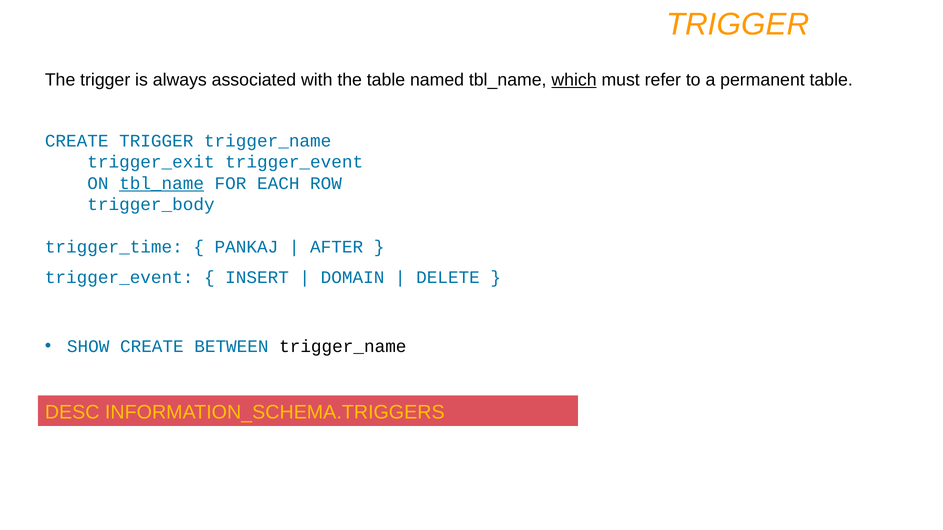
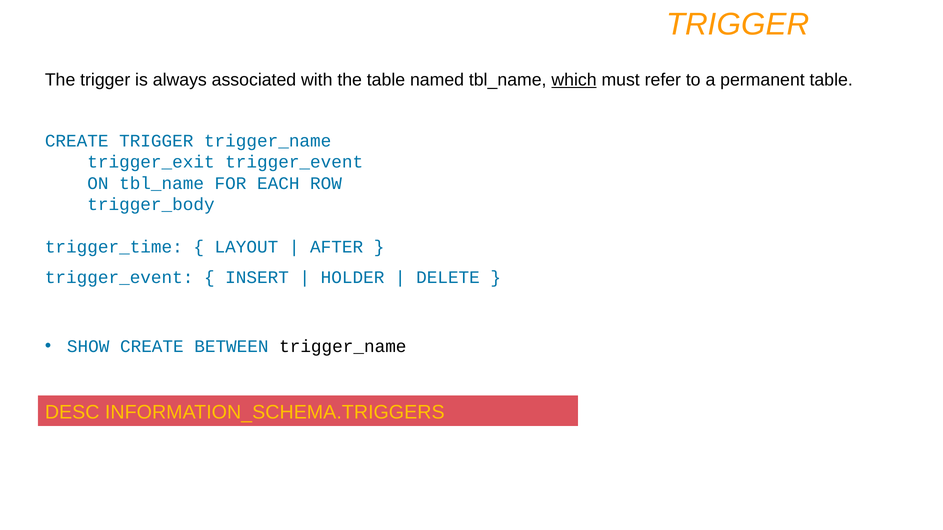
tbl_name underline: present -> none (162, 183)
PANKAJ: PANKAJ -> LAYOUT (246, 247)
DOMAIN: DOMAIN -> HOLDER (353, 278)
